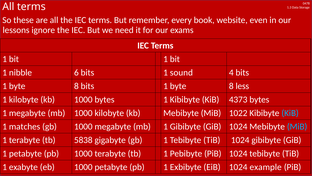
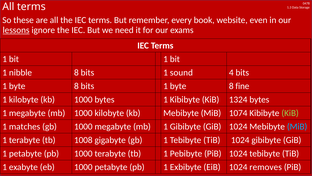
lessons underline: none -> present (16, 30)
nibble 6: 6 -> 8 (76, 72)
less: less -> fine (242, 86)
4373: 4373 -> 1324 (238, 99)
1022: 1022 -> 1074 (238, 113)
KiB colour: light blue -> light green (290, 113)
5838: 5838 -> 1008 (83, 140)
example: example -> removes (266, 167)
